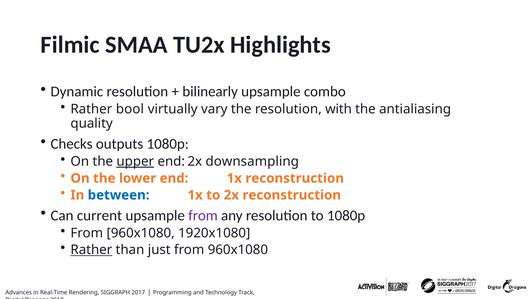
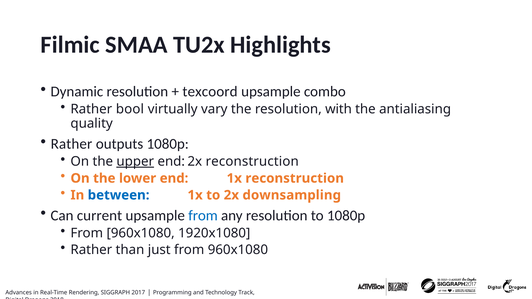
bilinearly: bilinearly -> texcoord (210, 92)
Checks: Checks -> Rather (71, 144)
downsampling: downsampling -> reconstruction (252, 162)
2x reconstruction: reconstruction -> downsampling (292, 195)
from colour: purple -> blue (203, 216)
Rather underline: present -> none (91, 250)
